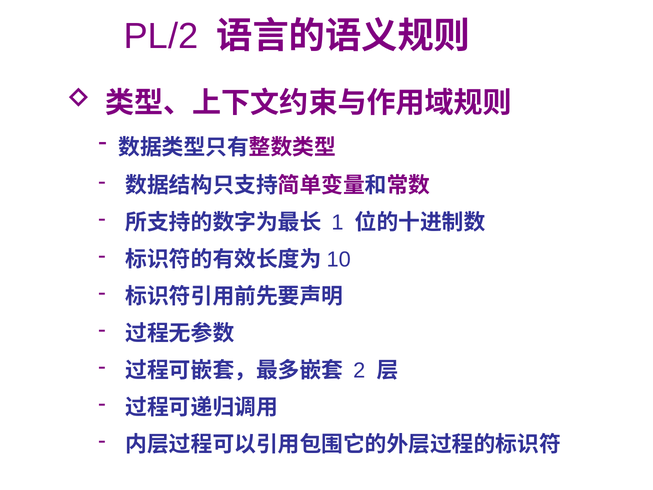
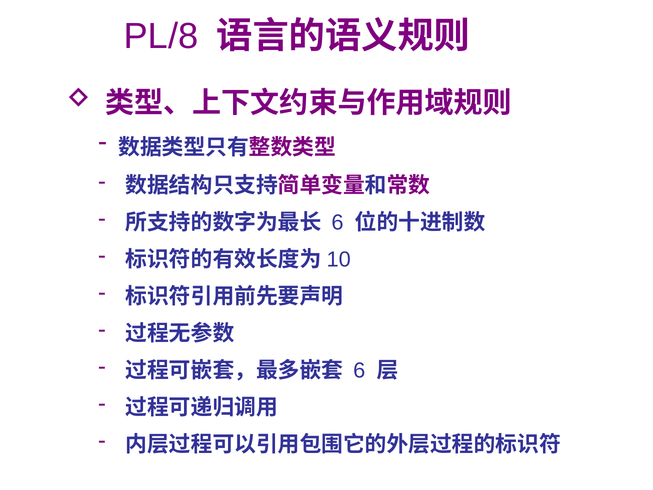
PL/2: PL/2 -> PL/8 (161, 36)
1: 1 -> 6 (338, 222)
2: 2 -> 6 (359, 370)
